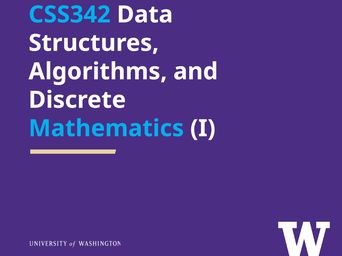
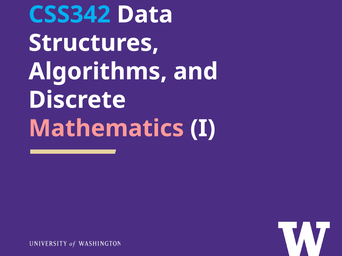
Mathematics colour: light blue -> pink (106, 129)
